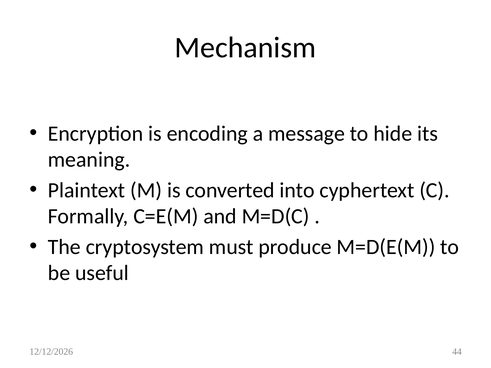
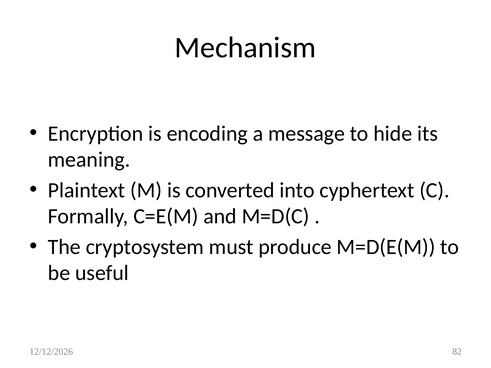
44: 44 -> 82 (457, 352)
